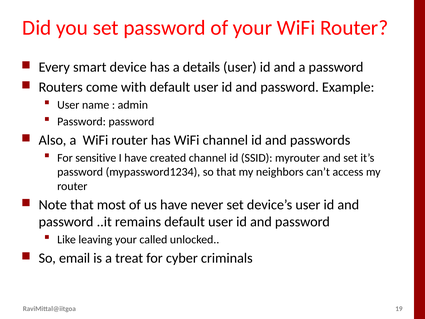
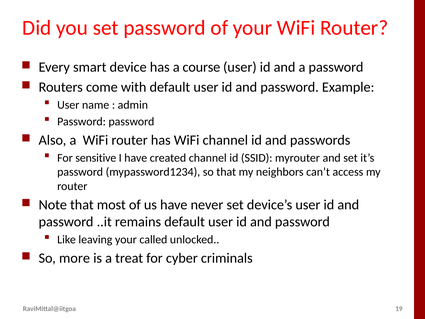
details: details -> course (201, 67)
email: email -> more (74, 258)
